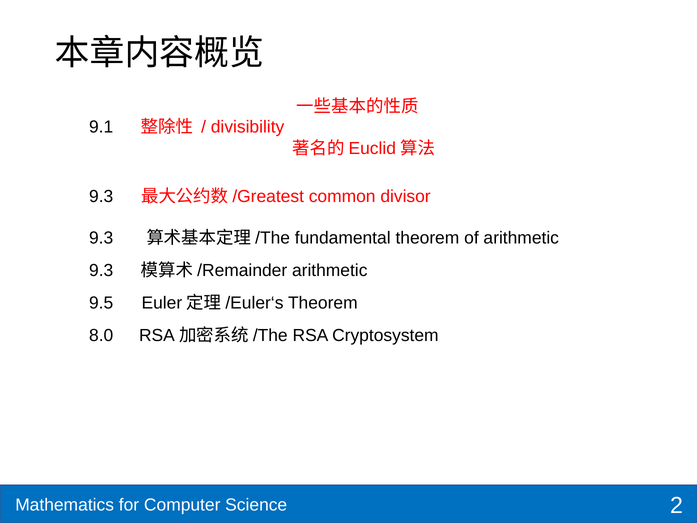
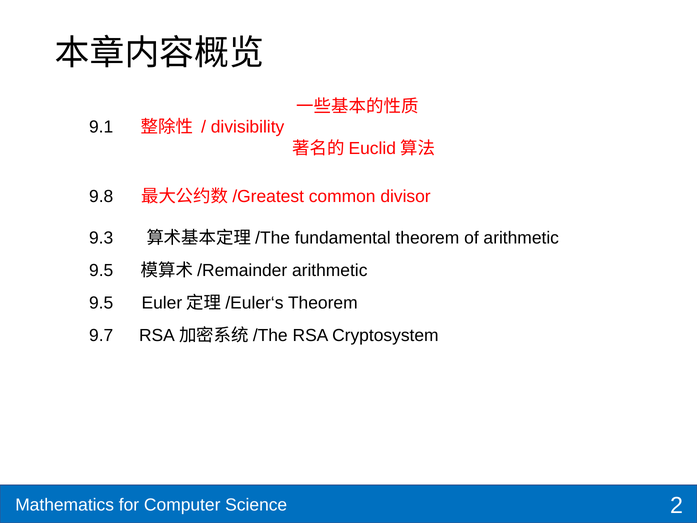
9.3: 9.3 -> 9.8 (101, 196)
9.3: 9.3 -> 9.5 (101, 270)
8.0: 8.0 -> 9.7 (101, 335)
